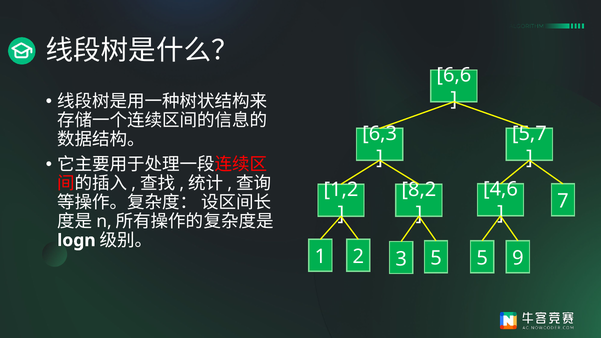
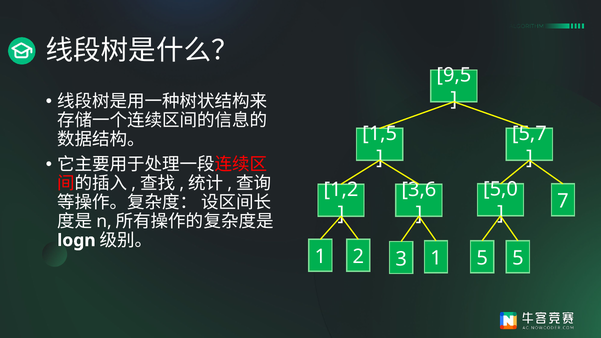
6,6: 6,6 -> 9,5 (454, 75)
6,3: 6,3 -> 1,5 (380, 134)
4,6: 4,6 -> 5,0 (501, 189)
8,2: 8,2 -> 3,6 (419, 190)
5 9: 9 -> 5 (518, 258)
3 5: 5 -> 1 (436, 258)
